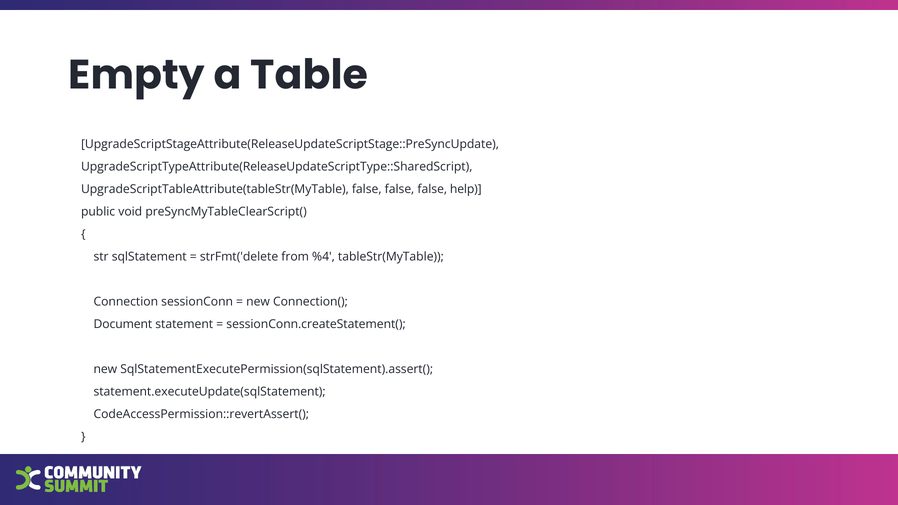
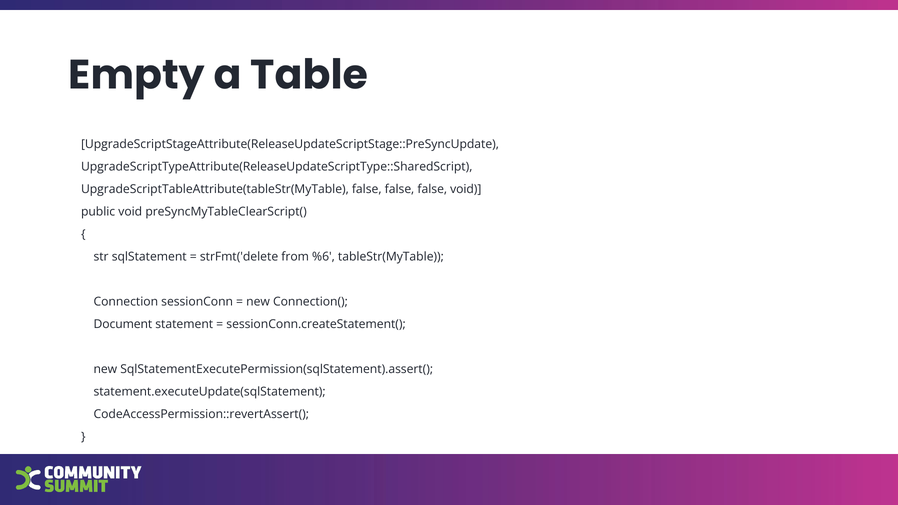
false help: help -> void (466, 189)
%4: %4 -> %6 (323, 257)
